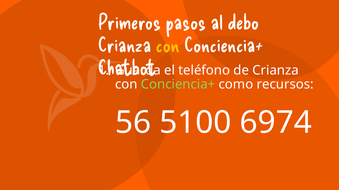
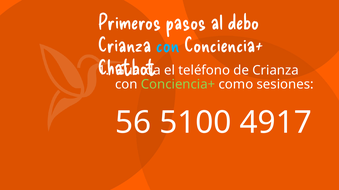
con colour: yellow -> light blue (168, 46)
recursos: recursos -> sesiones (285, 85)
6974: 6974 -> 4917 (276, 123)
